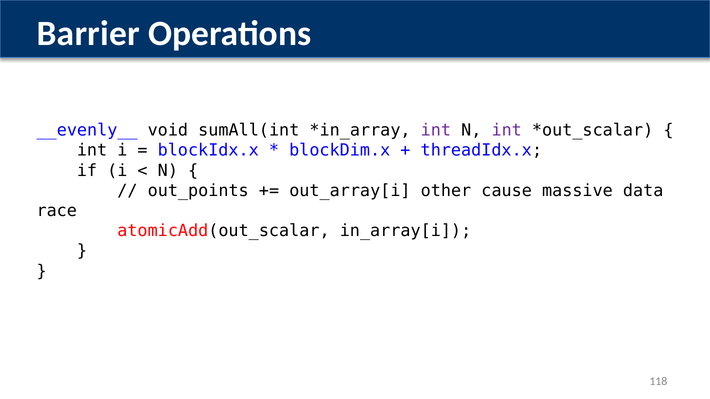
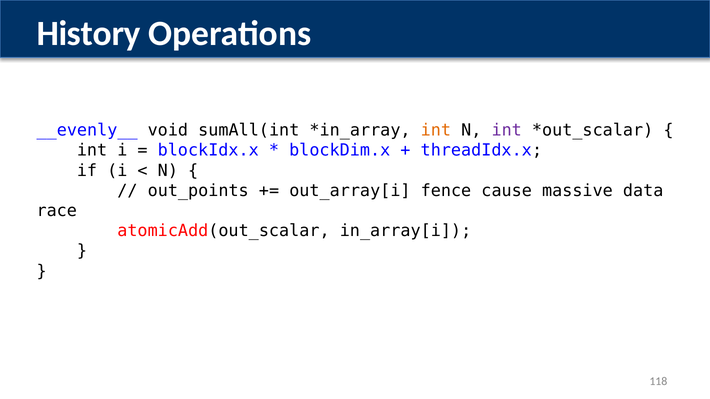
Barrier: Barrier -> History (89, 34)
int colour: purple -> orange (436, 130)
other: other -> fence (446, 191)
